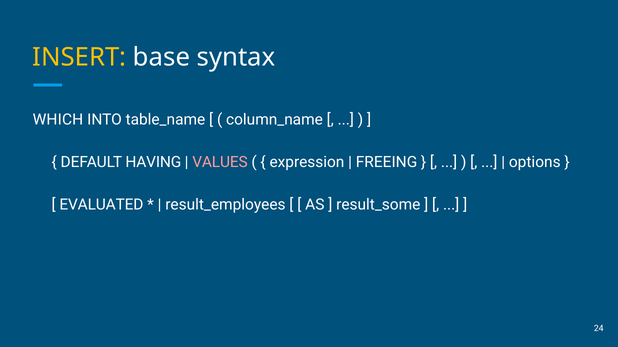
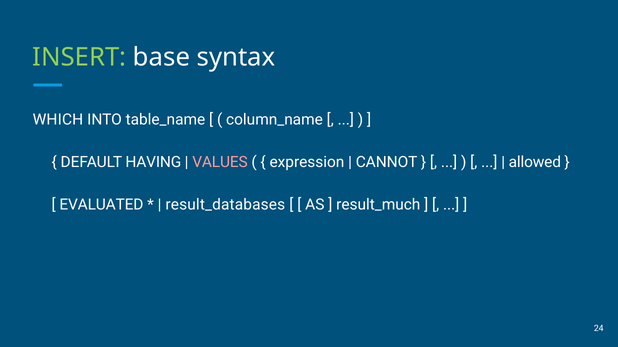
INSERT colour: yellow -> light green (79, 57)
FREEING: FREEING -> CANNOT (387, 163)
options: options -> allowed (535, 163)
result_employees: result_employees -> result_databases (225, 205)
result_some: result_some -> result_much (378, 205)
